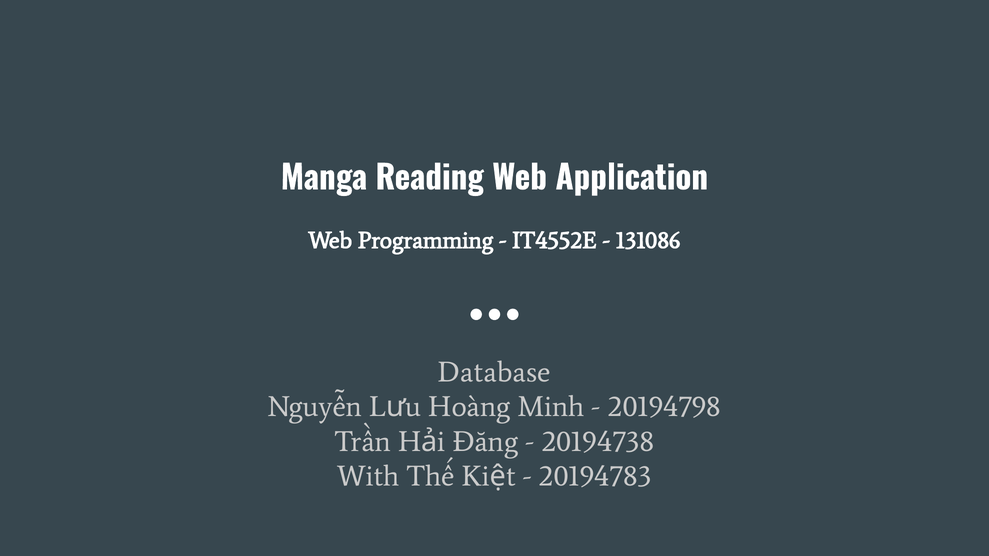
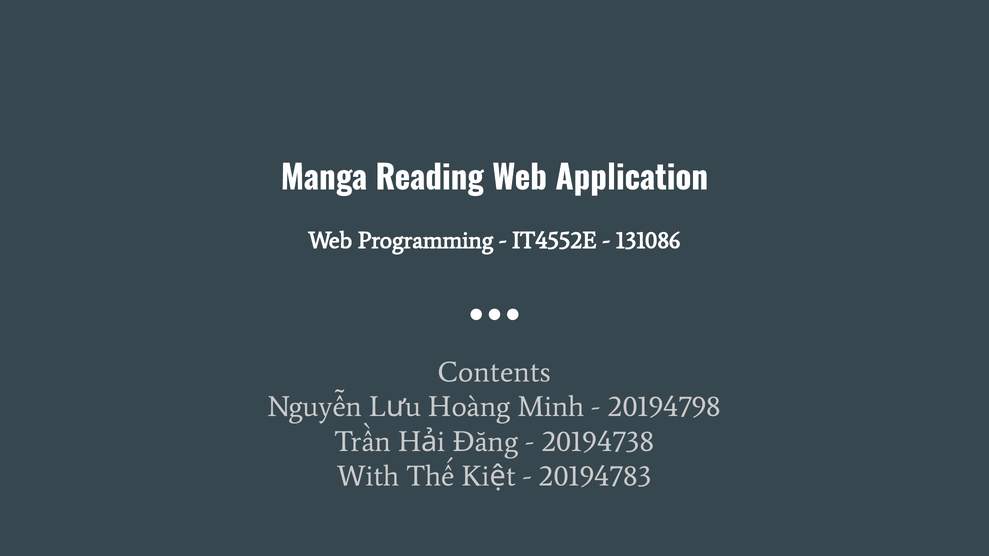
Database: Database -> Contents (494, 373)
